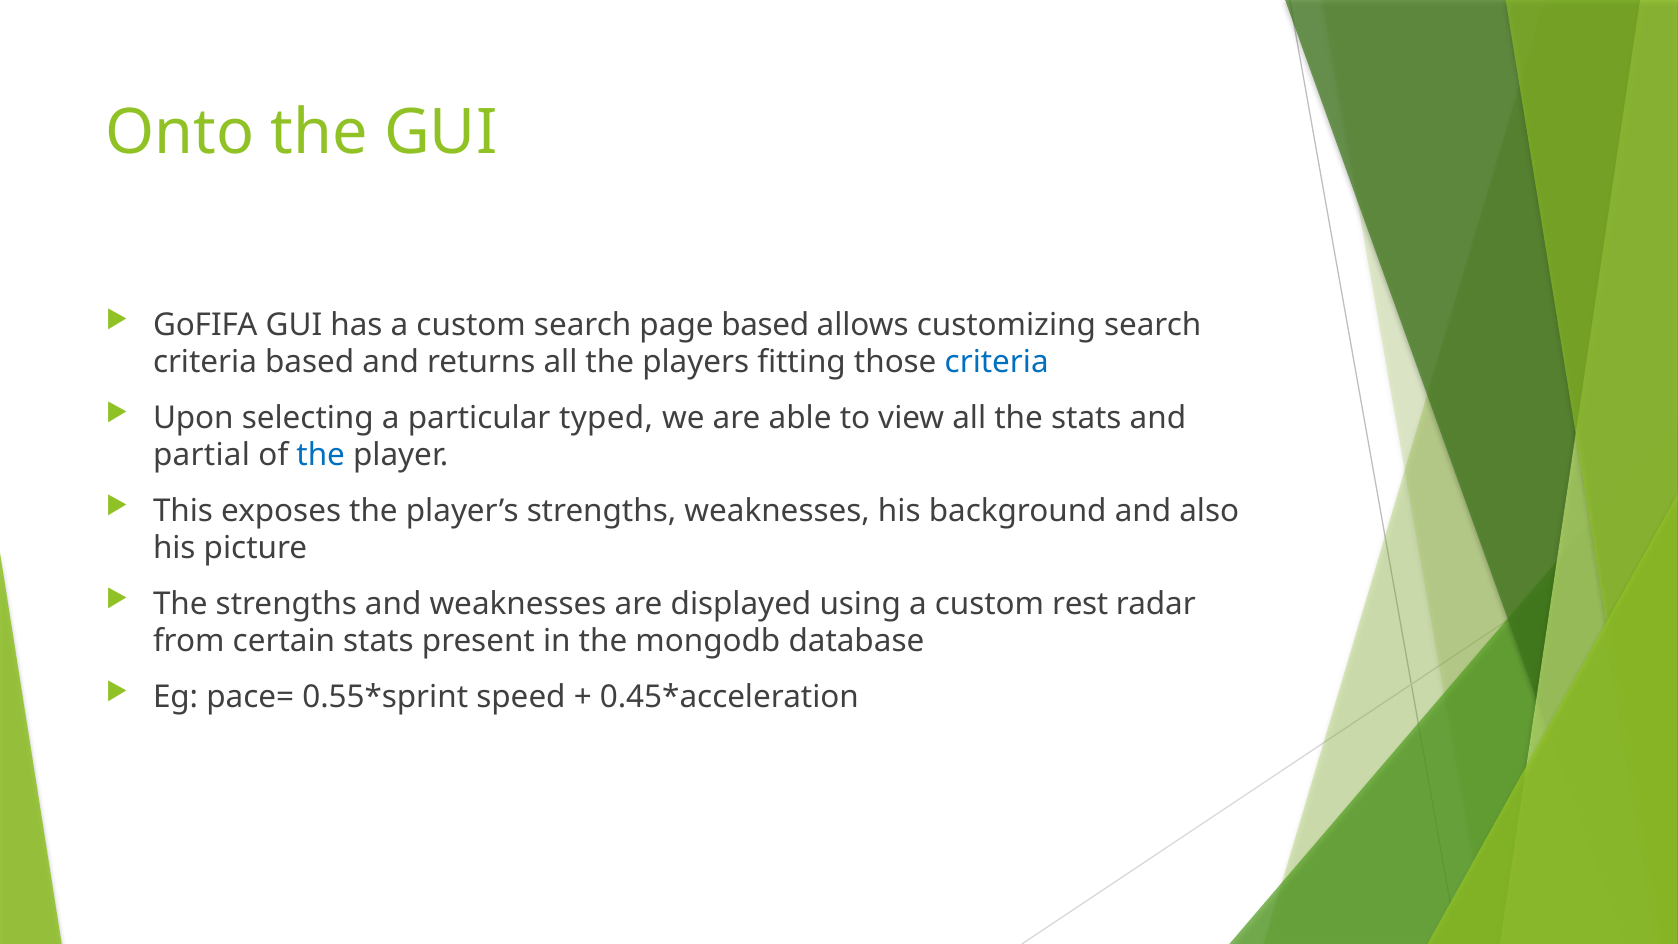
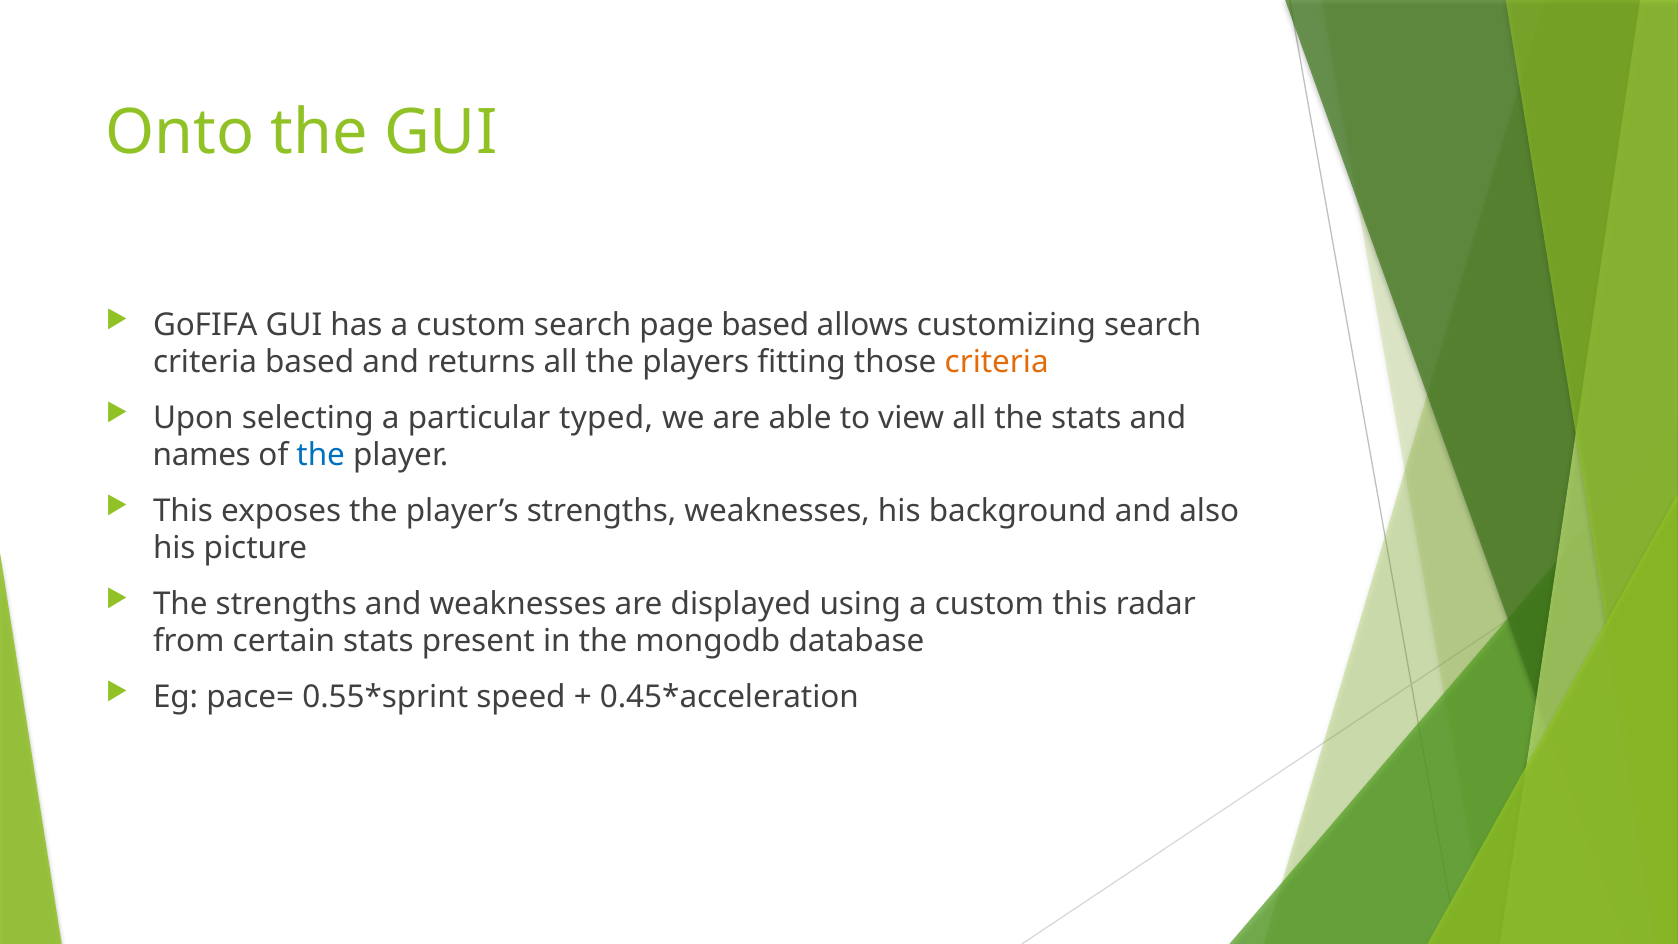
criteria colour: blue -> orange (997, 363)
partial: partial -> names (202, 456)
custom rest: rest -> this (1080, 604)
